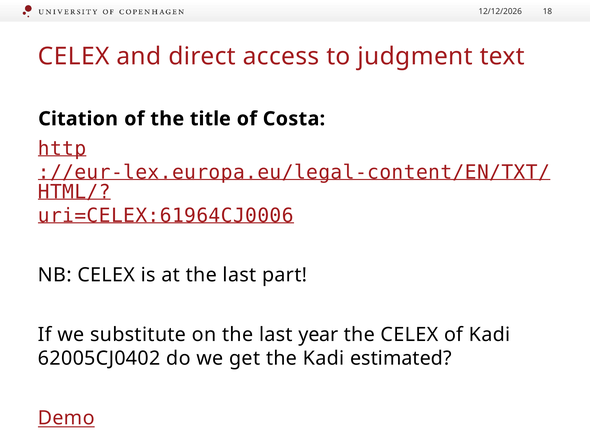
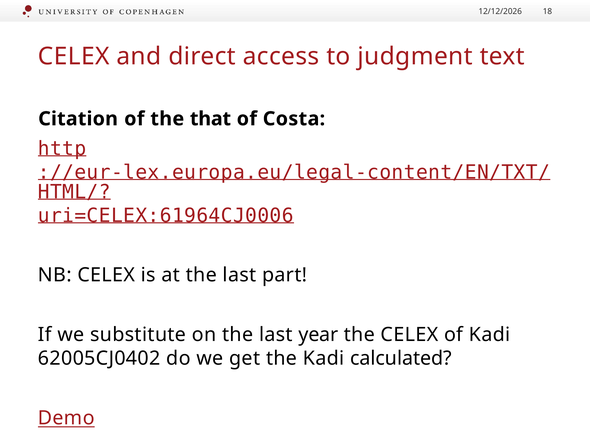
title: title -> that (210, 119)
estimated: estimated -> calculated (401, 358)
